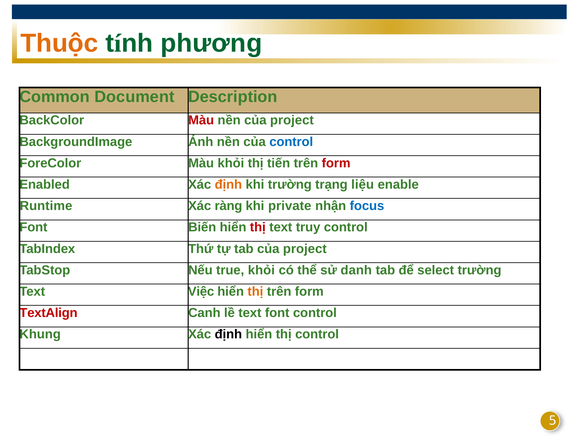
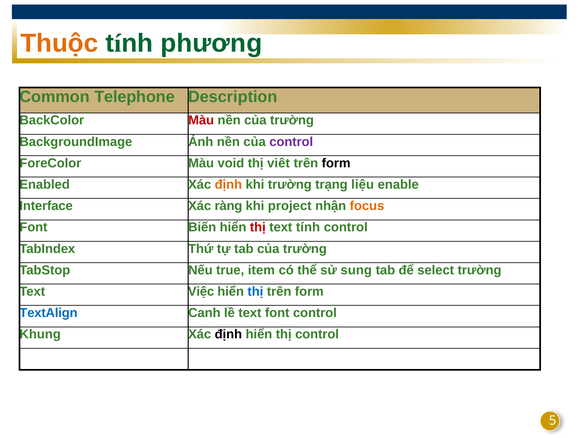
Document: Document -> Telephone (135, 97)
nền của project: project -> trường (292, 120)
control colour: blue -> purple (291, 142)
Màu khỏi: khỏi -> void (231, 163)
tiến: tiến -> viêt (279, 163)
form colour: red -> black (336, 163)
Runtime: Runtime -> Interface (46, 206)
private: private -> project (290, 206)
focus colour: blue -> orange (367, 206)
text truy: truy -> tính (308, 227)
tab của project: project -> trường (305, 249)
true khỏi: khỏi -> item (261, 270)
danh: danh -> sung (356, 270)
thị colour: orange -> blue (255, 291)
TextAlign colour: red -> blue (48, 313)
